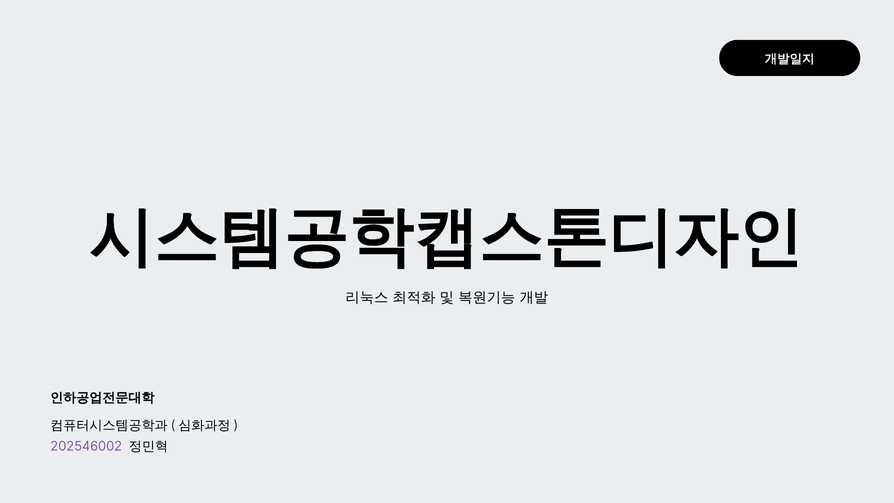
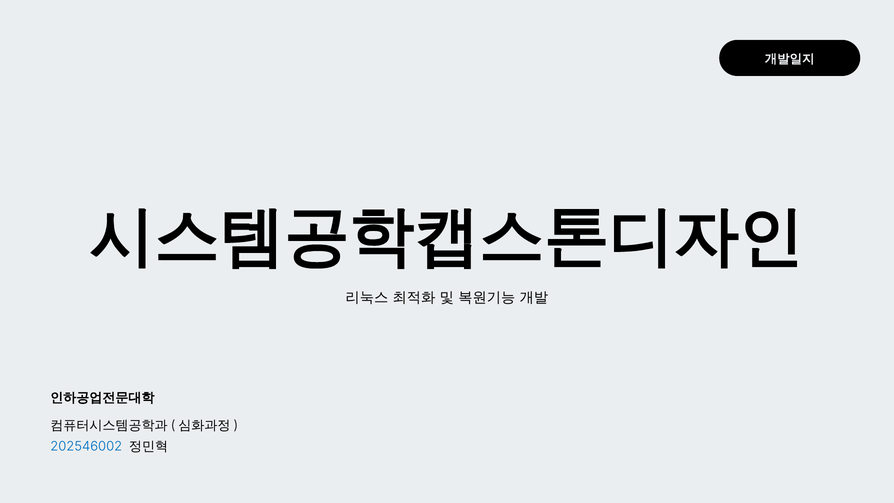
202546002 colour: purple -> blue (86, 447)
